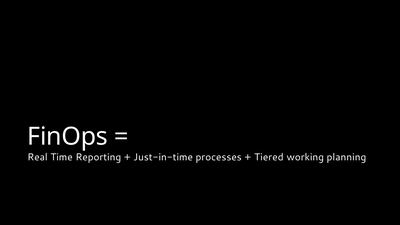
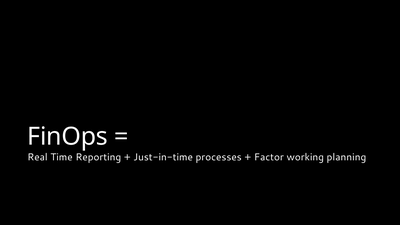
Tiered: Tiered -> Factor (269, 157)
